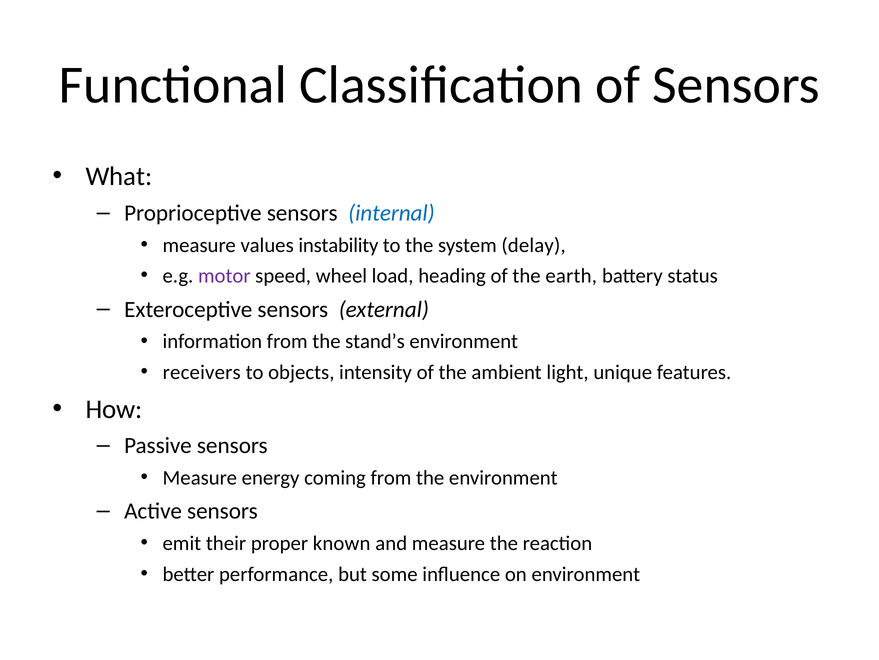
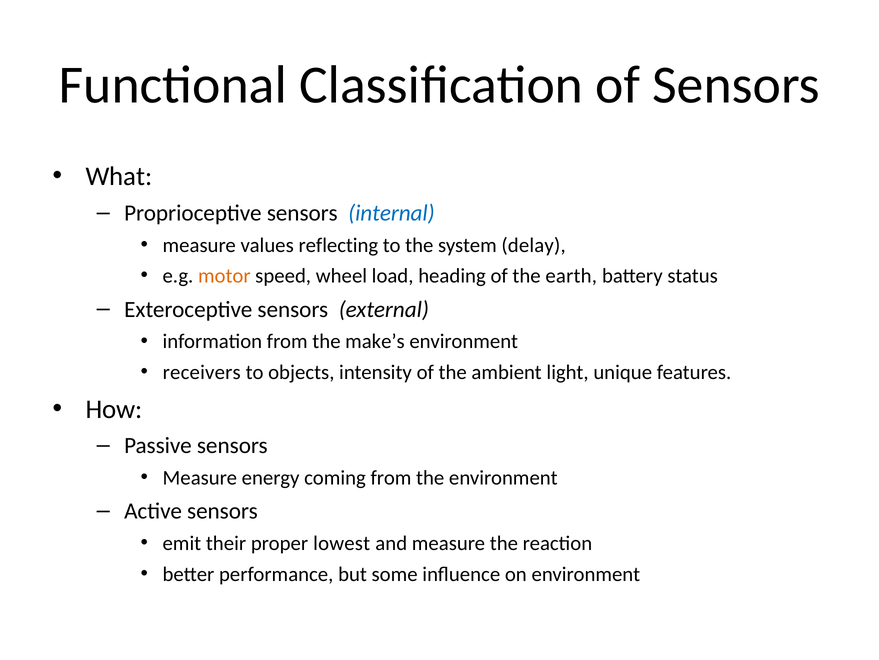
instability: instability -> reflecting (338, 245)
motor colour: purple -> orange (224, 276)
stand’s: stand’s -> make’s (375, 341)
known: known -> lowest (342, 543)
